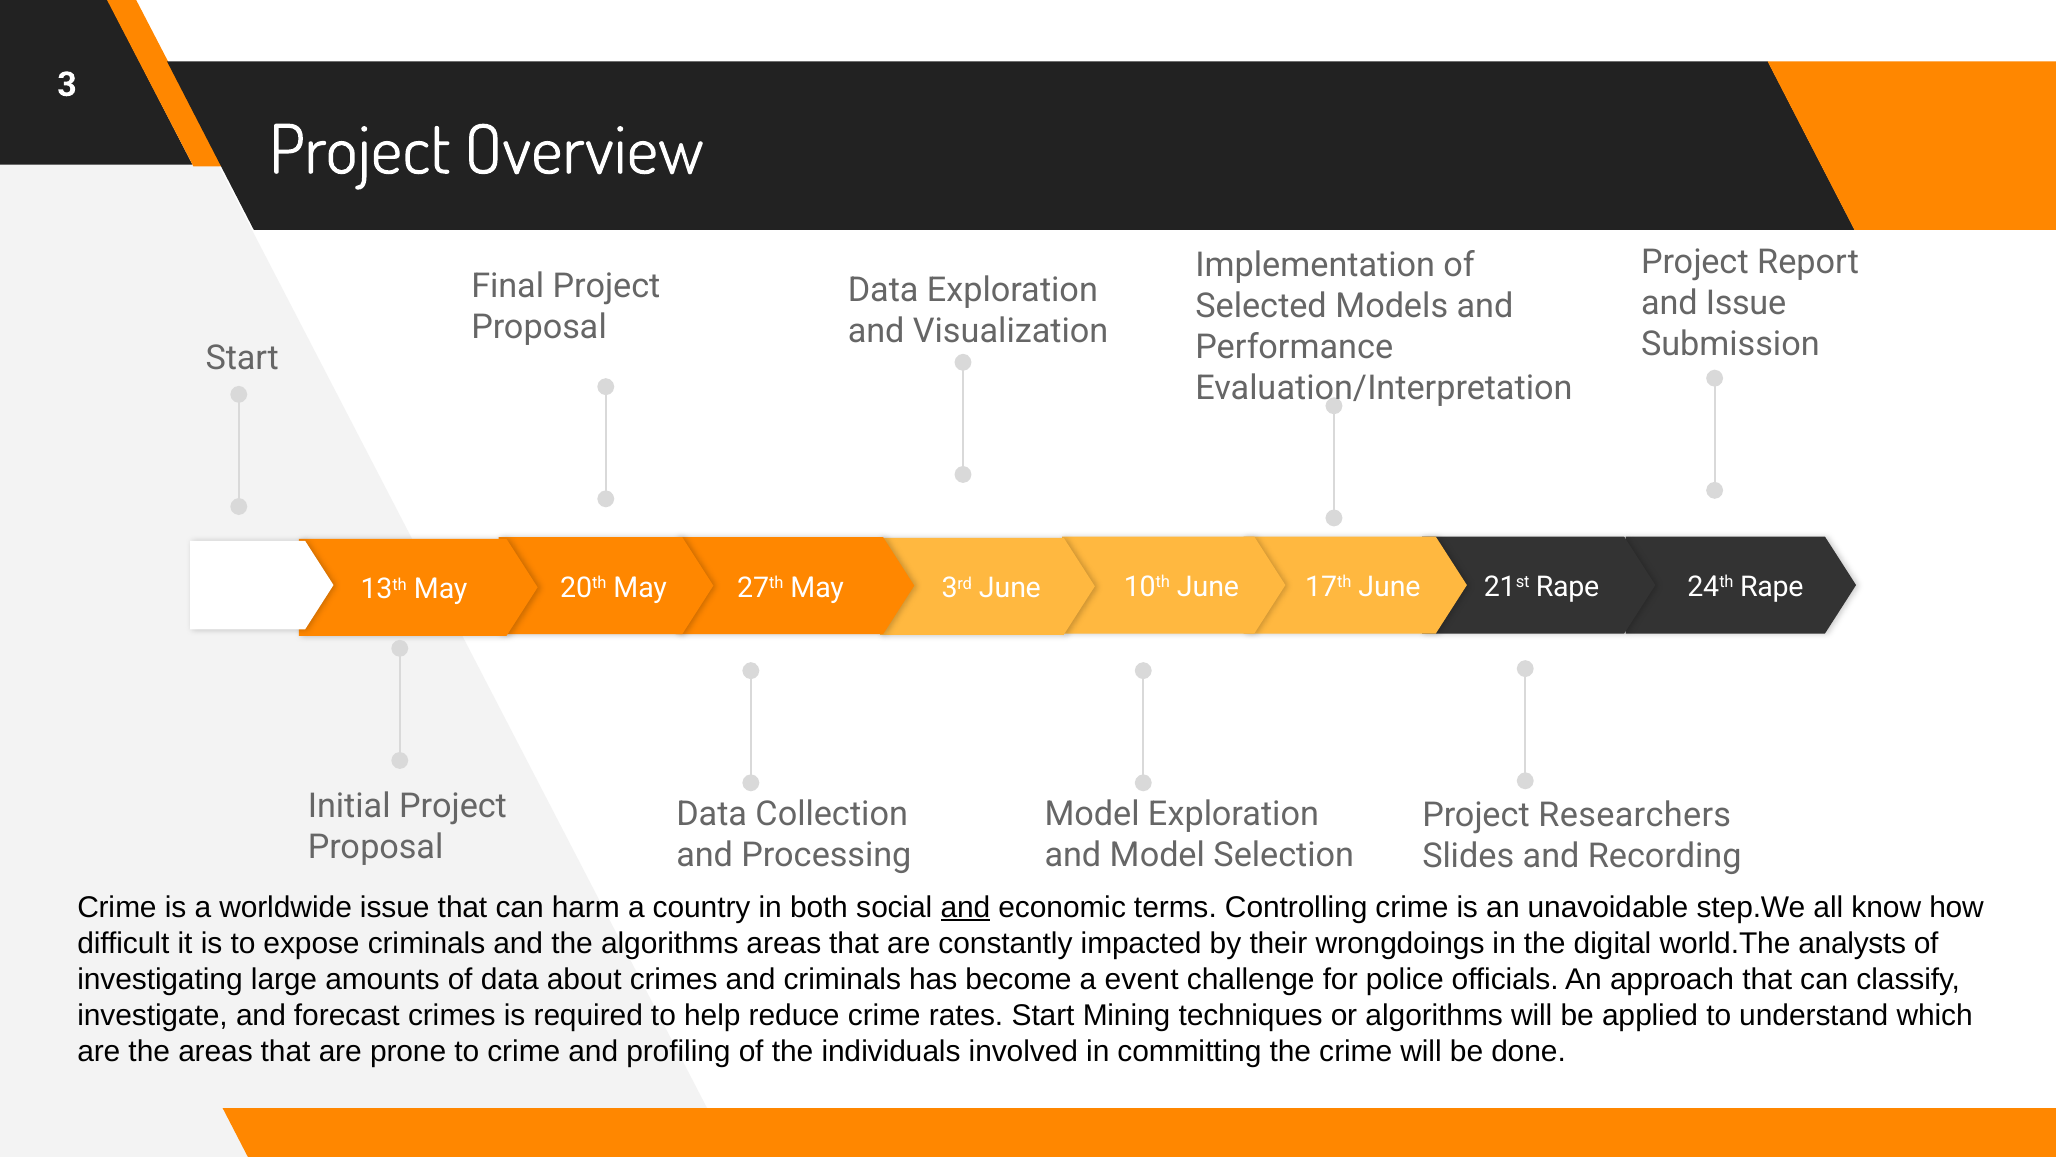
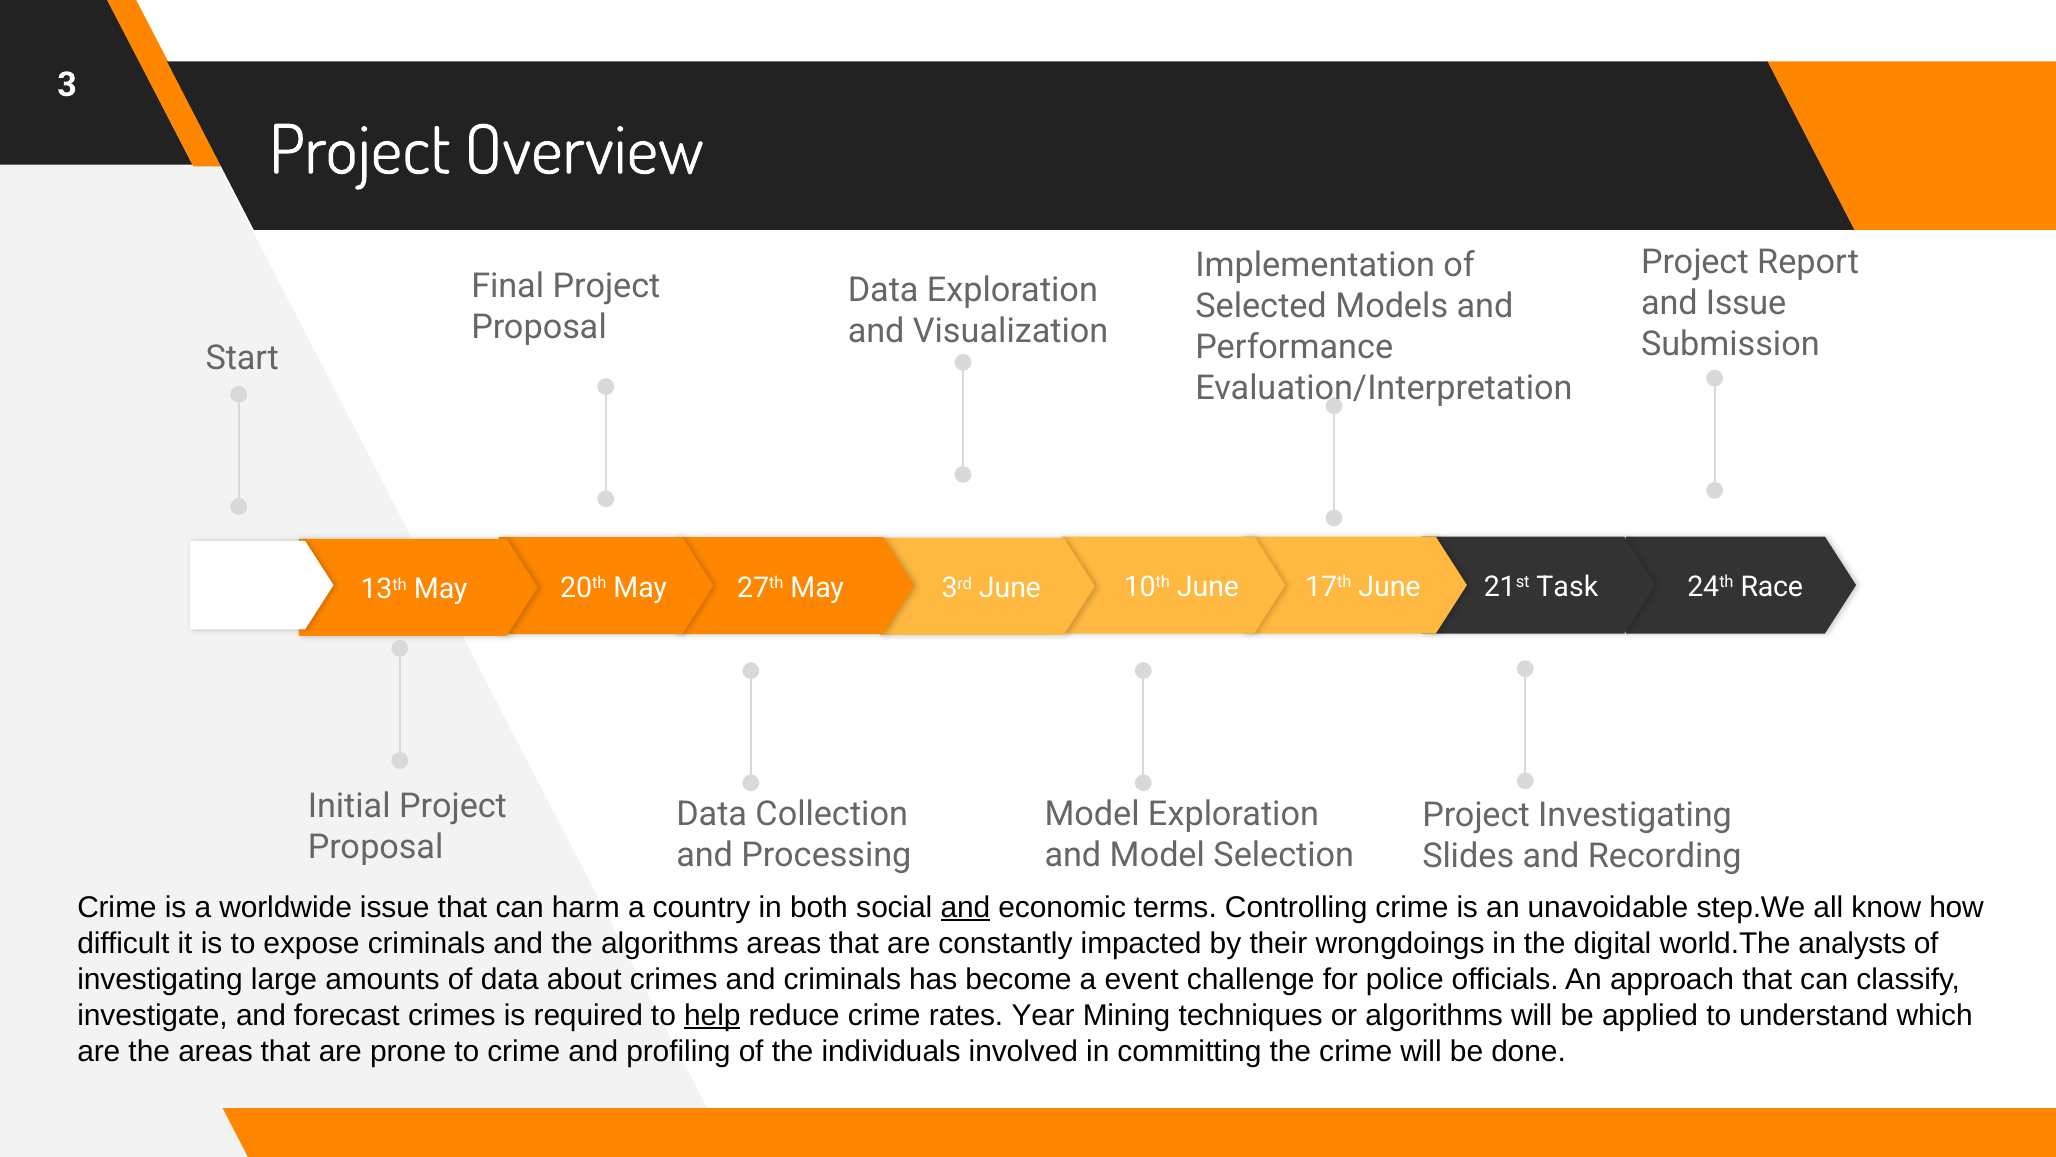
21st Rape: Rape -> Task (1567, 587)
24th Rape: Rape -> Race (1772, 587)
Project Researchers: Researchers -> Investigating (1635, 815)
help underline: none -> present (712, 1015)
rates Start: Start -> Year (1043, 1015)
